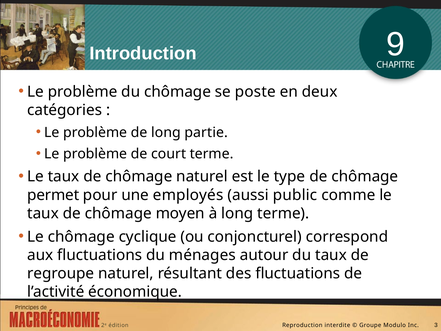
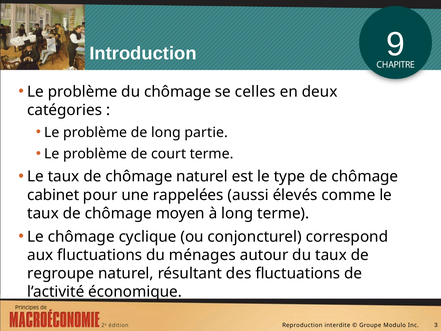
poste: poste -> celles (255, 92)
permet: permet -> cabinet (53, 195)
employés: employés -> rappelées (188, 195)
public: public -> élevés (295, 195)
